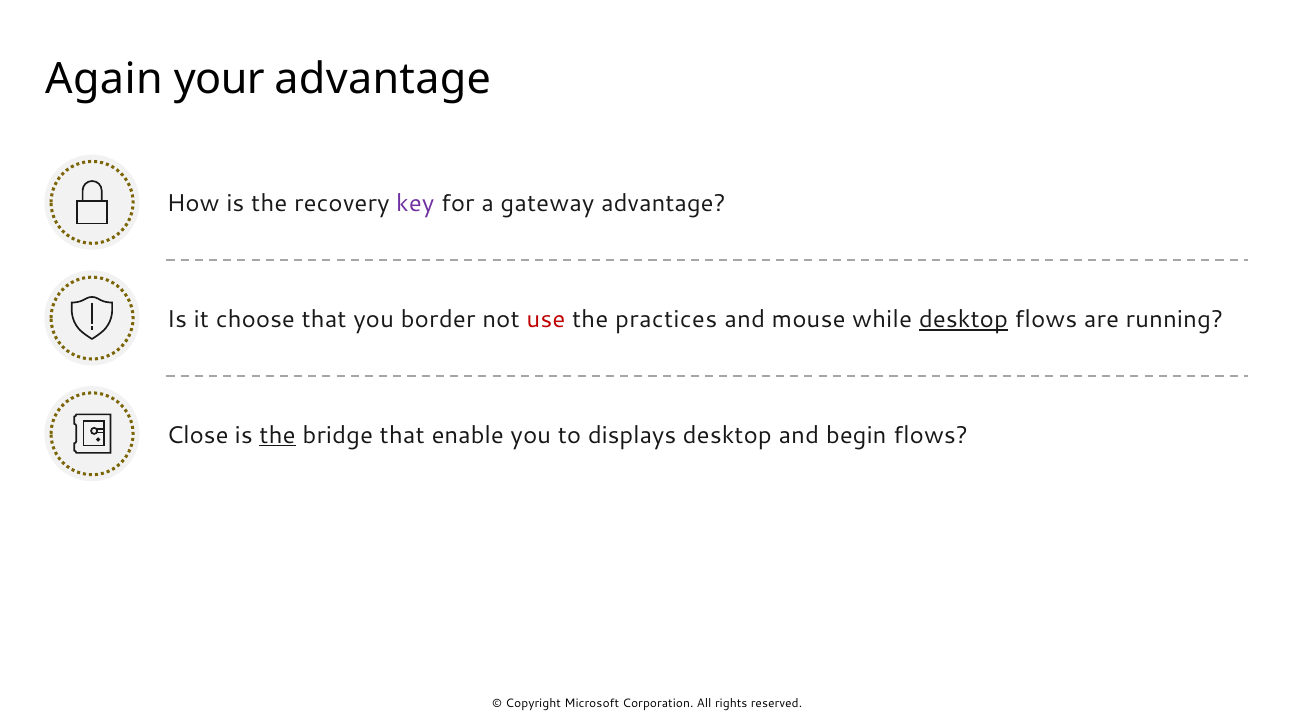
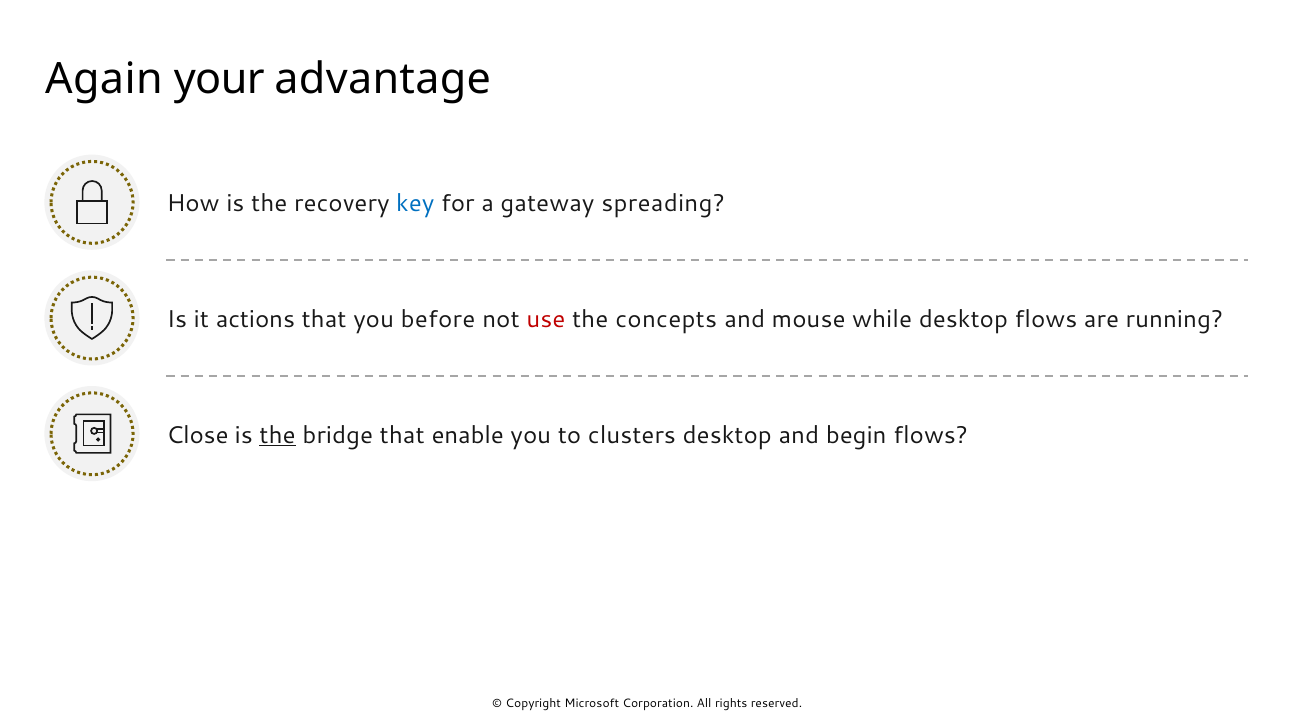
key colour: purple -> blue (415, 204)
gateway advantage: advantage -> spreading (663, 204)
choose: choose -> actions (255, 320)
border: border -> before (438, 320)
practices: practices -> concepts (666, 320)
desktop underline: present -> none (963, 320)
displays: displays -> clusters (632, 435)
